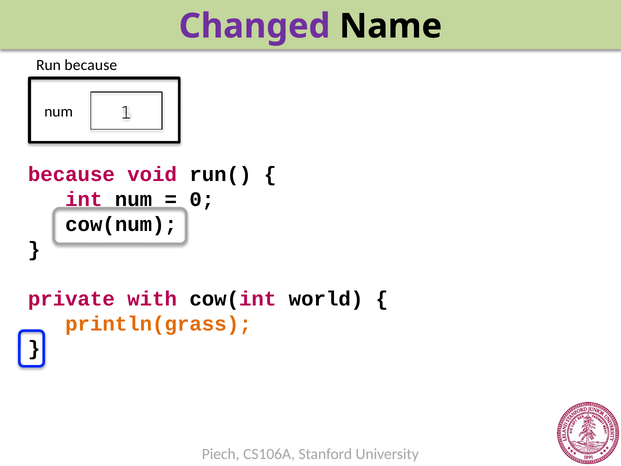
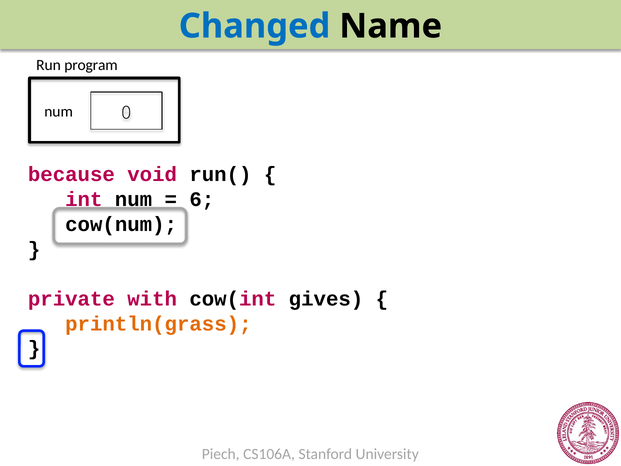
Changed colour: purple -> blue (255, 26)
Run because: because -> program (91, 65)
1: 1 -> 0 (126, 112)
0: 0 -> 6 (202, 199)
world: world -> gives (326, 299)
